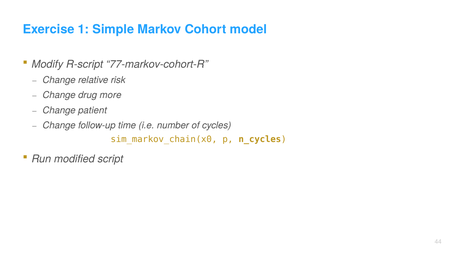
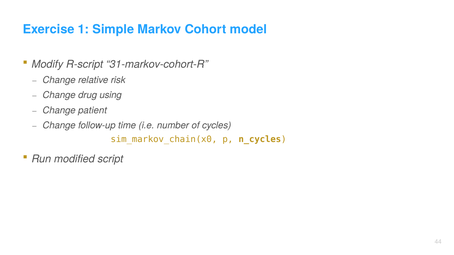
77-markov-cohort-R: 77-markov-cohort-R -> 31-markov-cohort-R (157, 64)
more: more -> using (111, 95)
